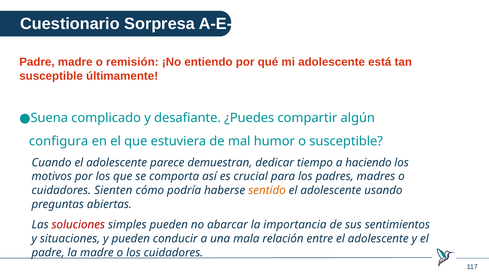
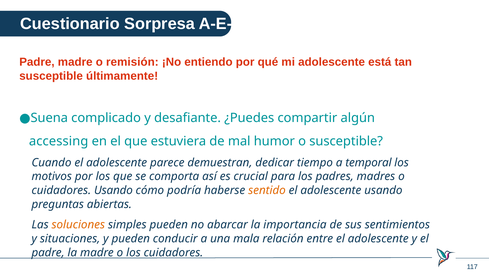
configura: configura -> accessing (59, 141)
haciendo: haciendo -> temporal (368, 163)
cuidadores Sienten: Sienten -> Usando (113, 190)
soluciones colour: red -> orange (78, 225)
